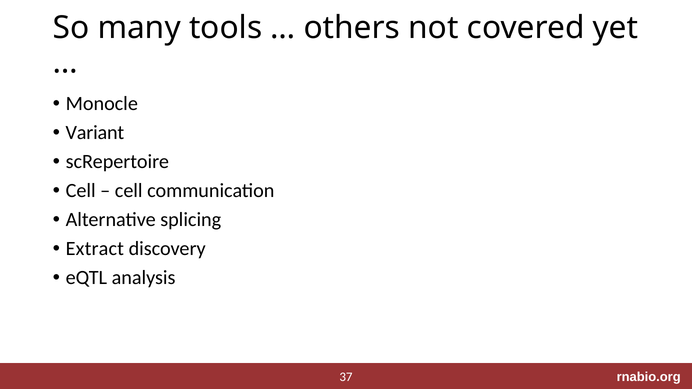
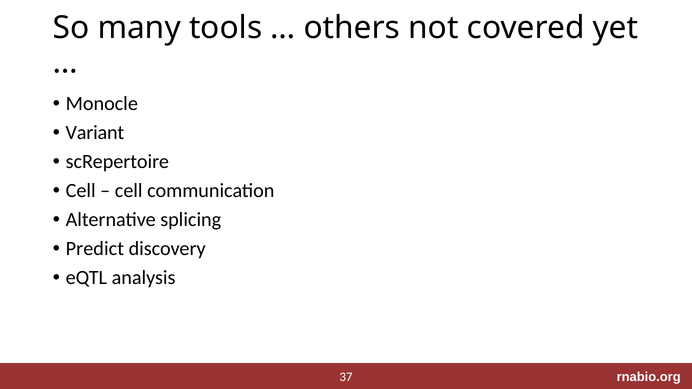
Extract: Extract -> Predict (95, 249)
